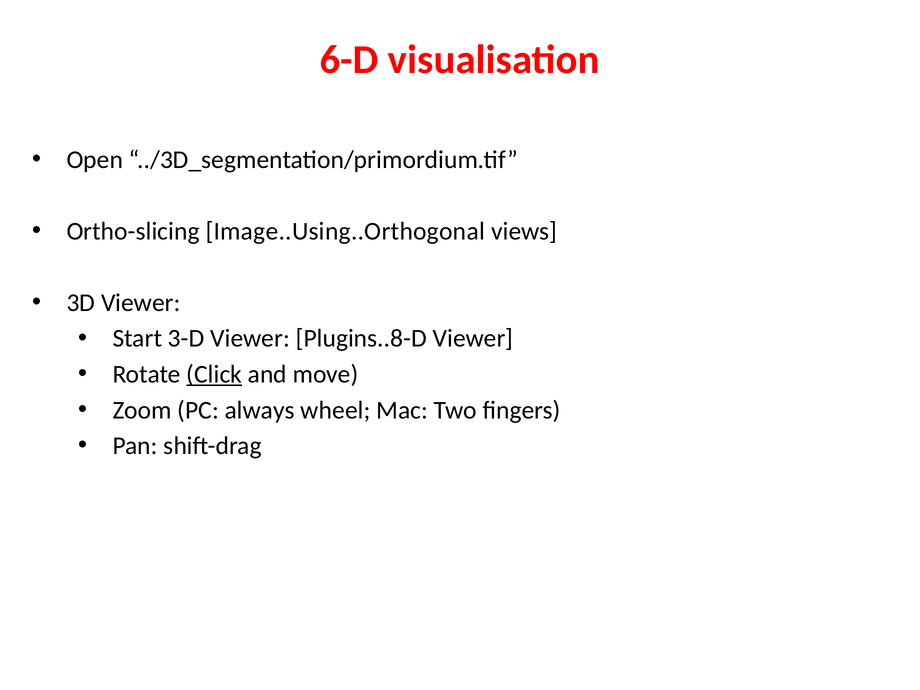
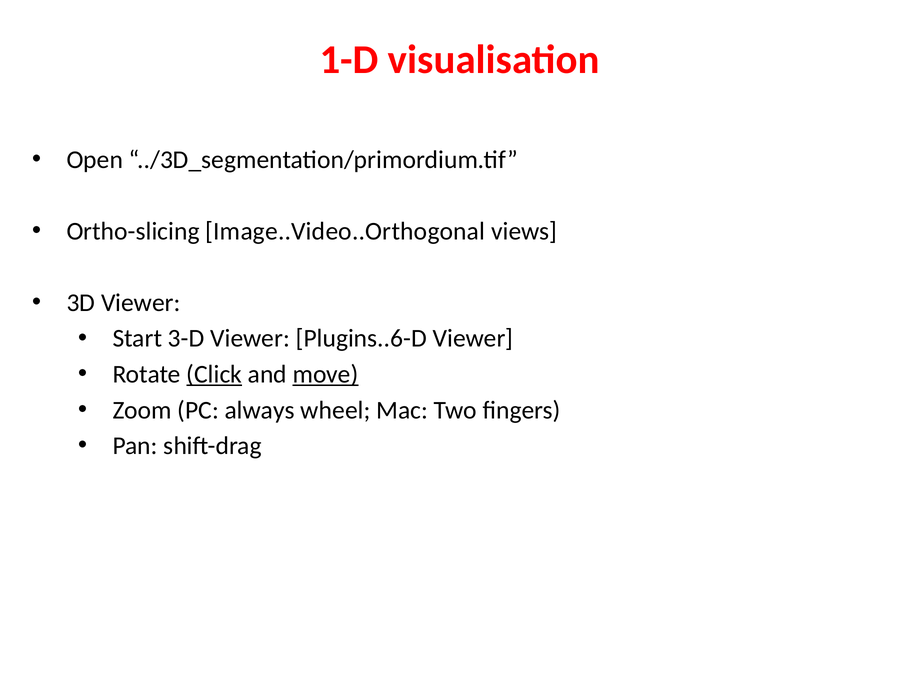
6-D: 6-D -> 1-D (349, 60)
Image..Using..Orthogonal: Image..Using..Orthogonal -> Image..Video..Orthogonal (345, 231)
Plugins..8-D: Plugins..8-D -> Plugins..6-D (361, 339)
move underline: none -> present (326, 374)
